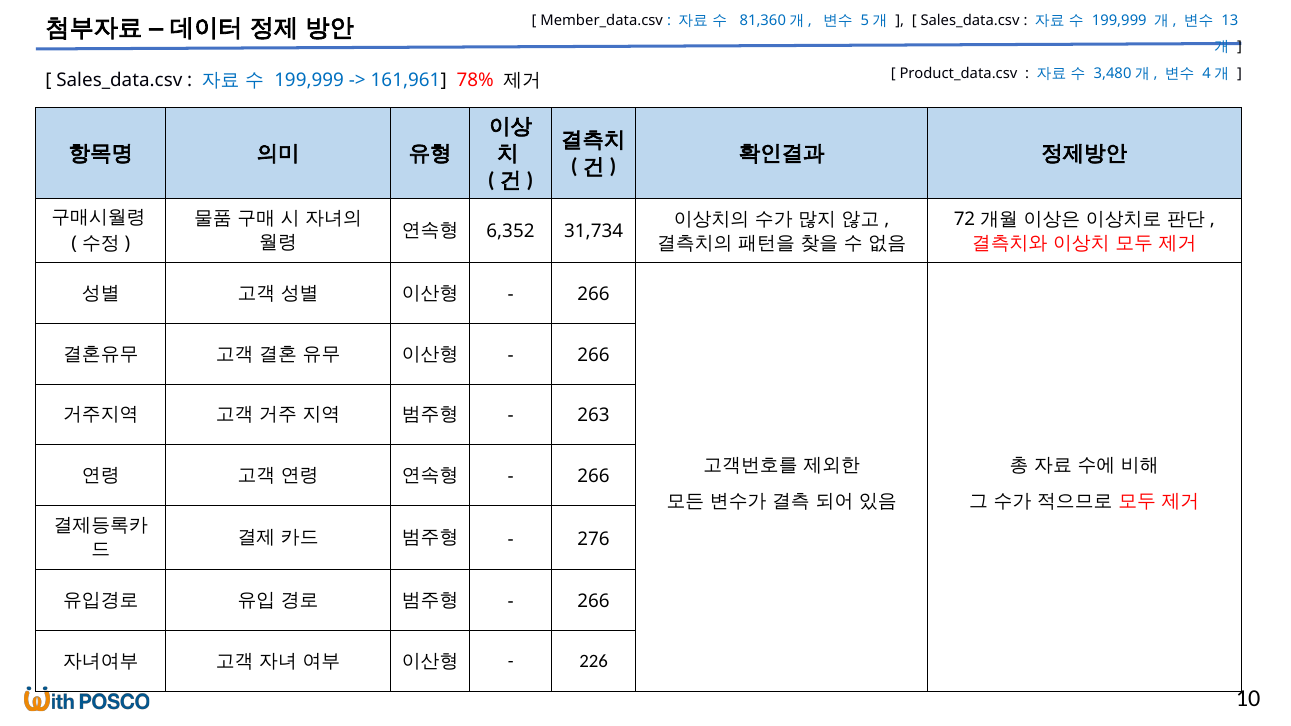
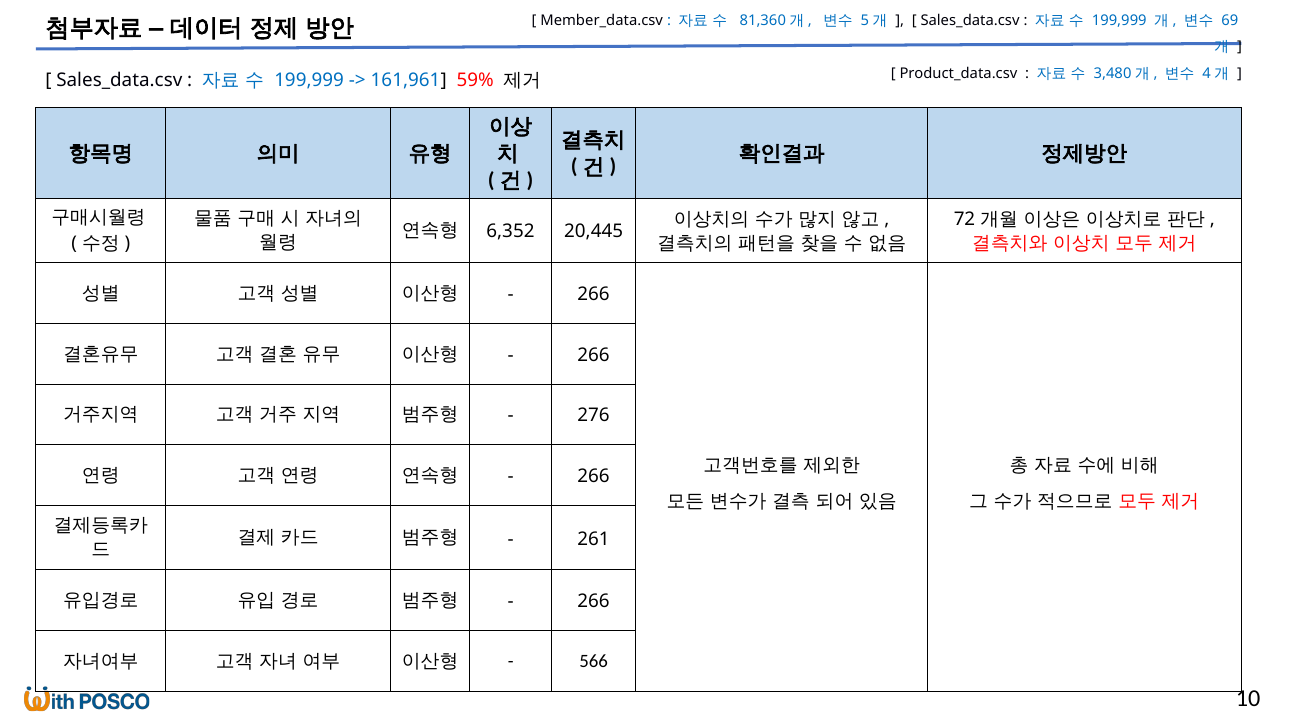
13: 13 -> 69 (1230, 20)
78%: 78% -> 59% (475, 80)
31,734: 31,734 -> 20,445 (594, 232)
263: 263 -> 276 (594, 416)
276: 276 -> 261 (594, 539)
226: 226 -> 566 (594, 661)
